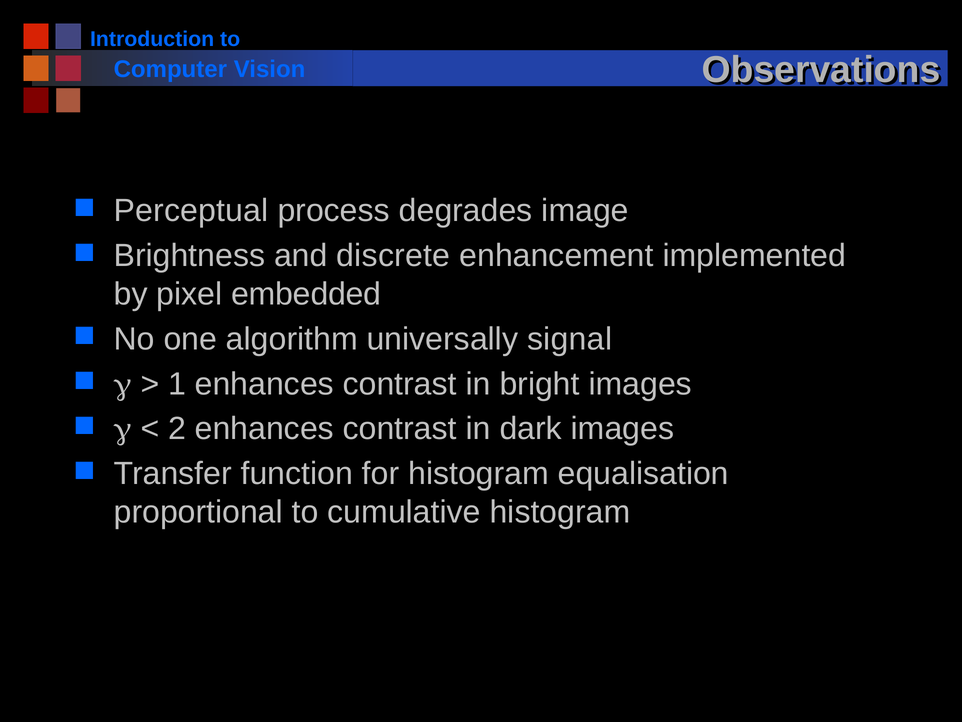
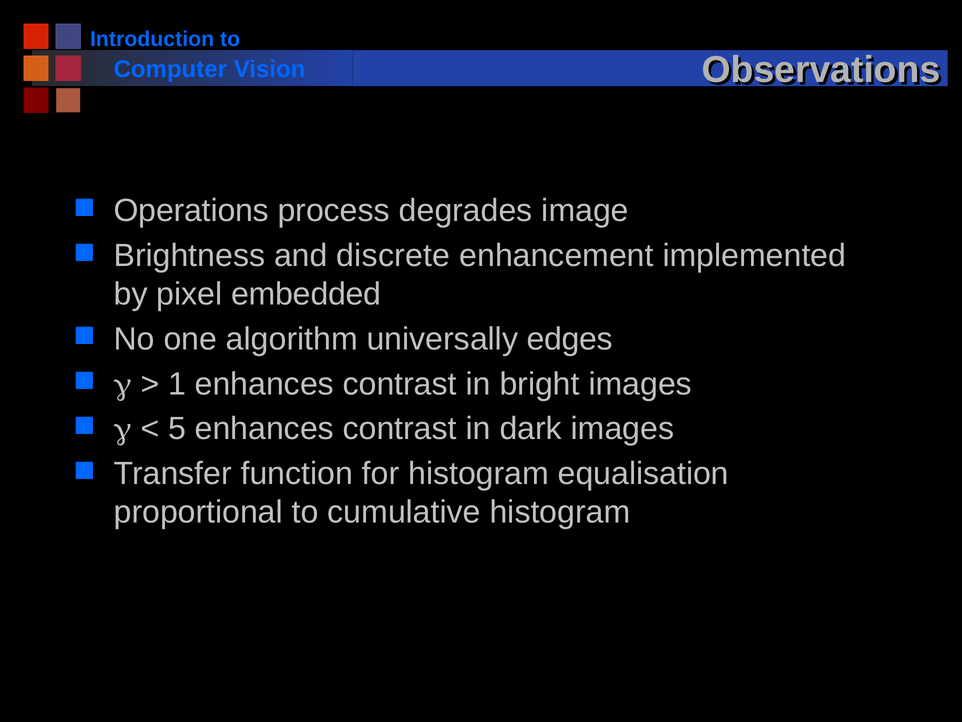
Perceptual: Perceptual -> Operations (191, 211)
signal: signal -> edges (570, 339)
2: 2 -> 5 (177, 429)
